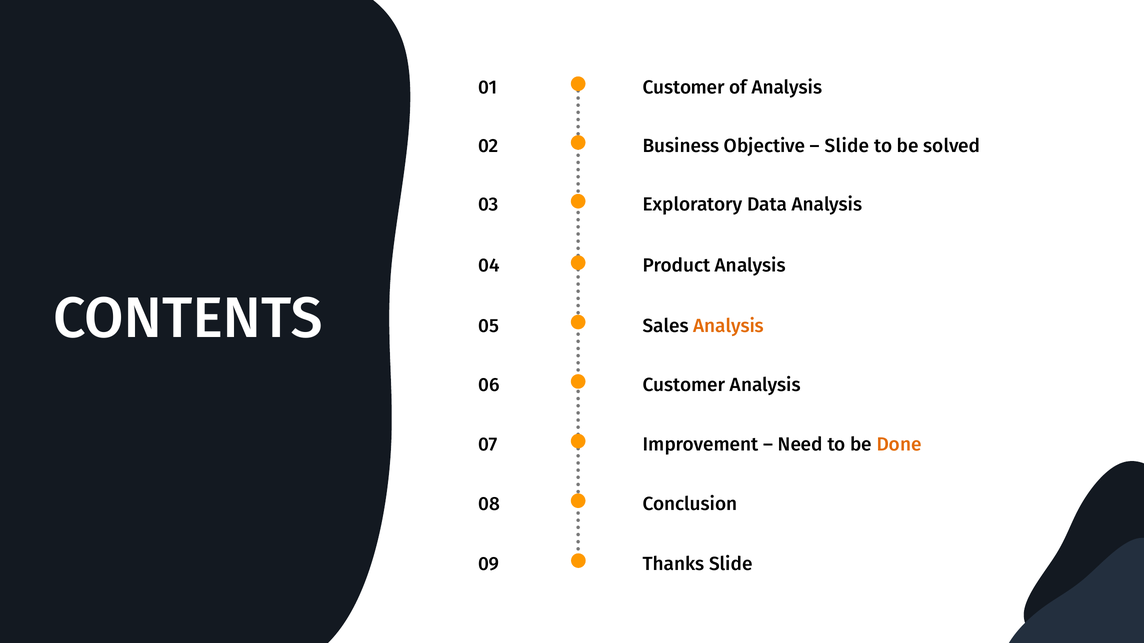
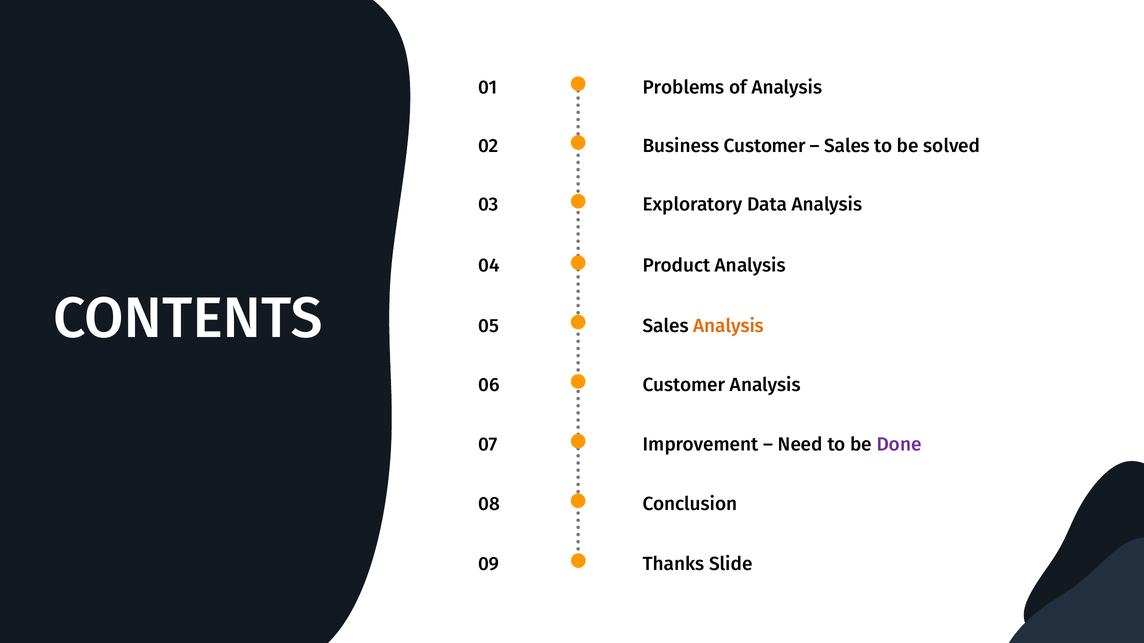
Customer: Customer -> Problems (684, 87)
Business Objective: Objective -> Customer (765, 146)
Slide: Slide -> Sales (847, 146)
Done colour: orange -> purple (899, 445)
